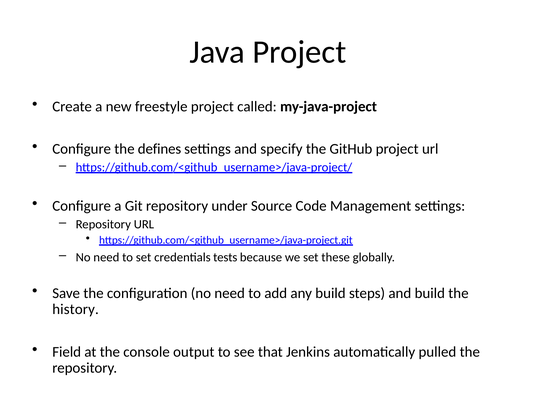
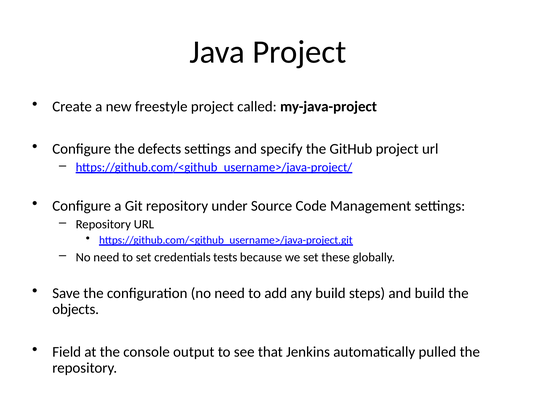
defines: defines -> defects (160, 149)
history: history -> objects (76, 309)
